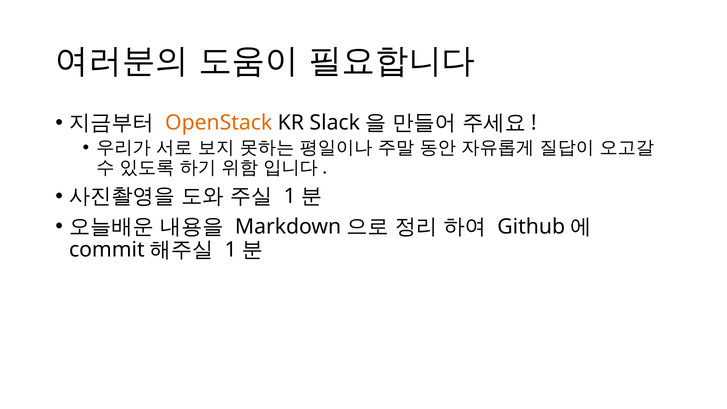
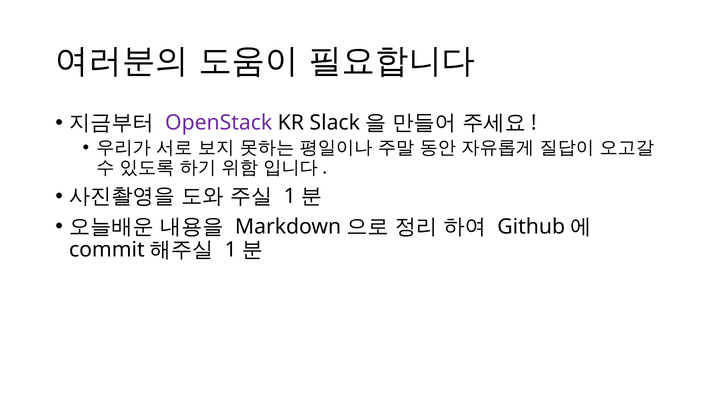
OpenStack colour: orange -> purple (219, 123)
